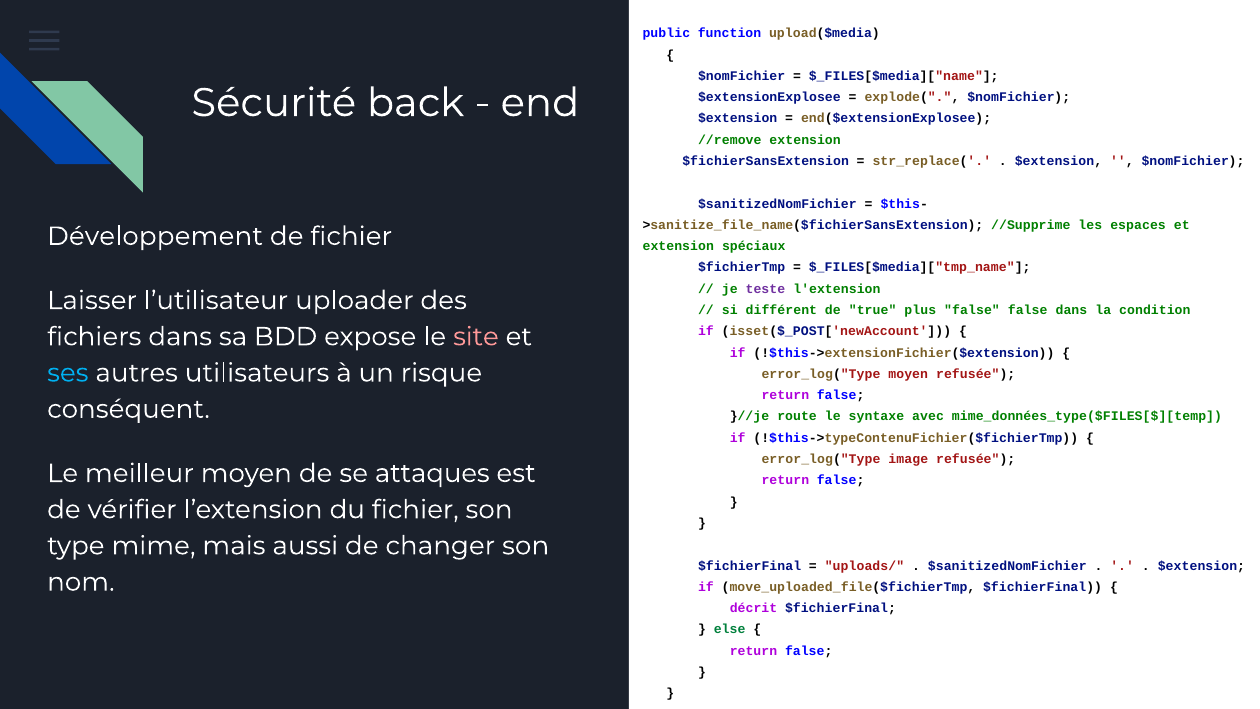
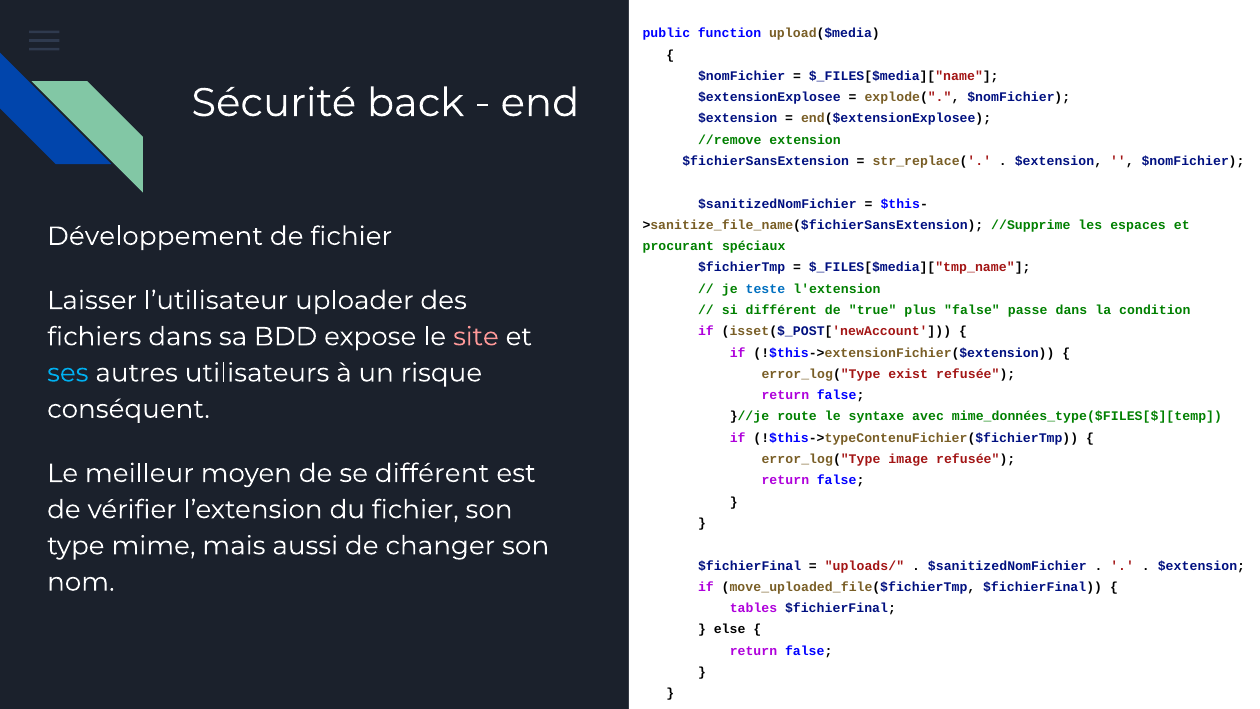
extension: extension -> procurant (678, 246)
teste colour: purple -> blue (765, 289)
false false: false -> passe (1028, 310)
error_log("Type moyen: moyen -> exist (908, 374)
se attaques: attaques -> différent (432, 473)
décrit: décrit -> tables (754, 608)
else colour: green -> black (730, 629)
